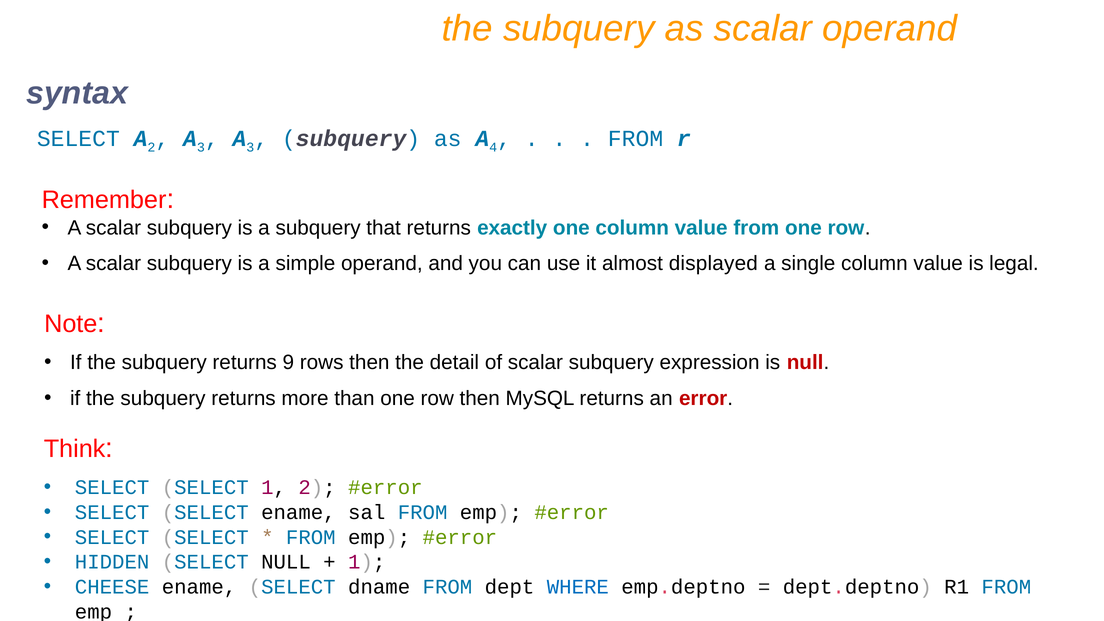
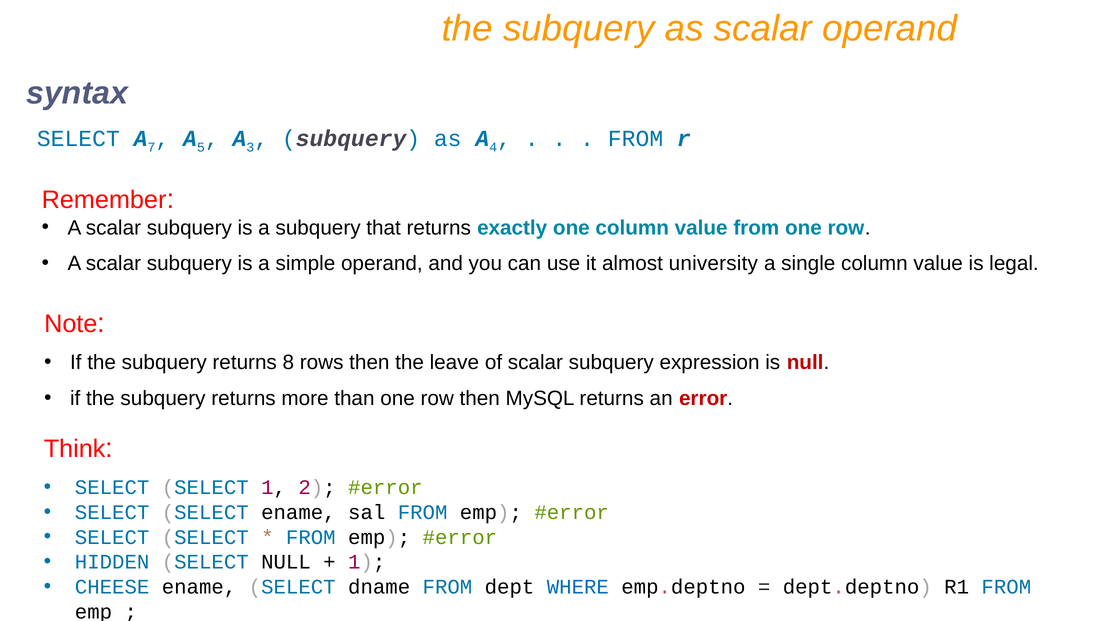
A 2: 2 -> 7 (151, 147)
3: 3 -> 5 (201, 147)
displayed: displayed -> university (713, 264)
9: 9 -> 8 (288, 363)
detail: detail -> leave (454, 363)
